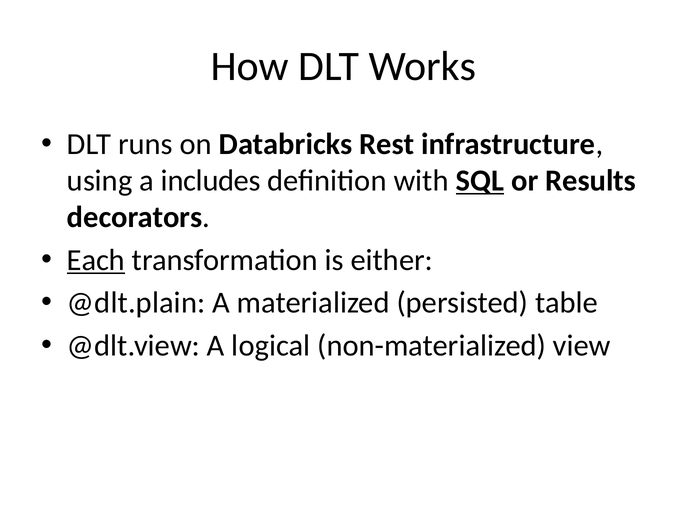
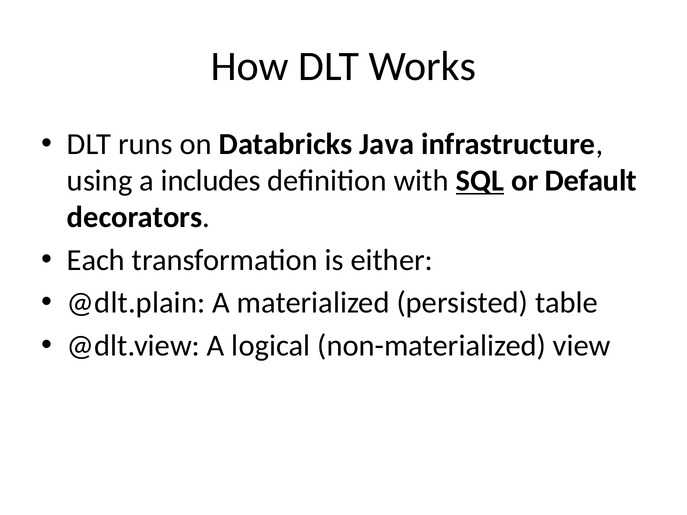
Rest: Rest -> Java (387, 144)
Results: Results -> Default (591, 181)
Each underline: present -> none (96, 260)
